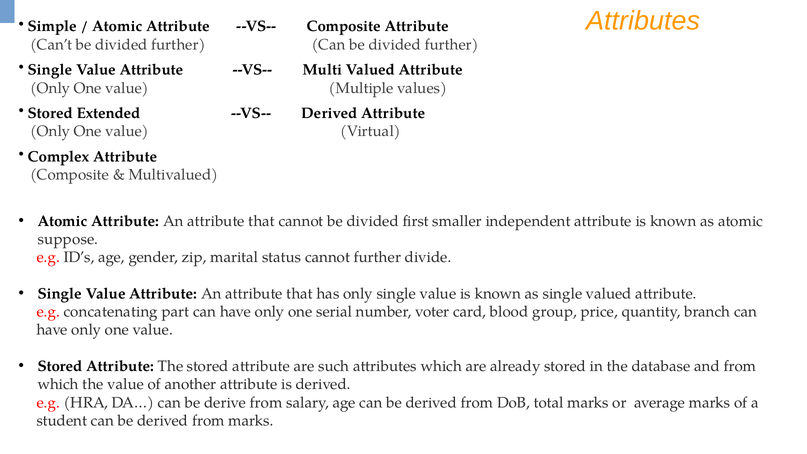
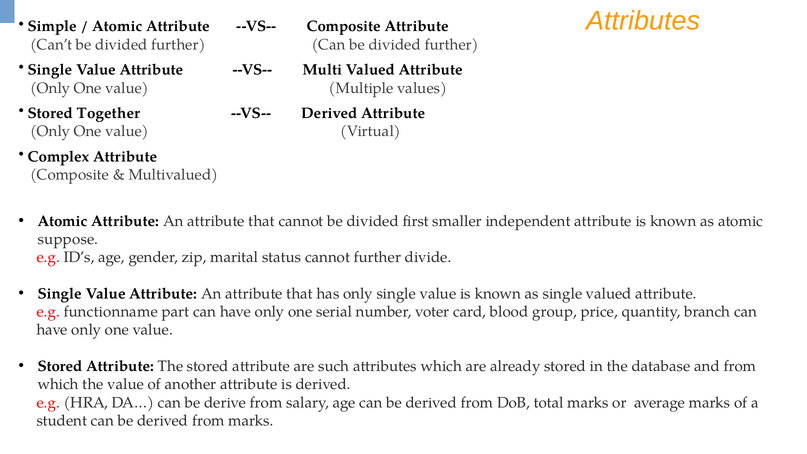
Extended: Extended -> Together (109, 113)
concatenating: concatenating -> functionname (111, 312)
